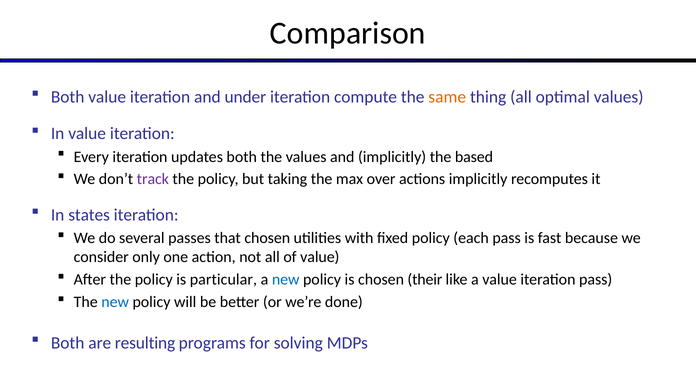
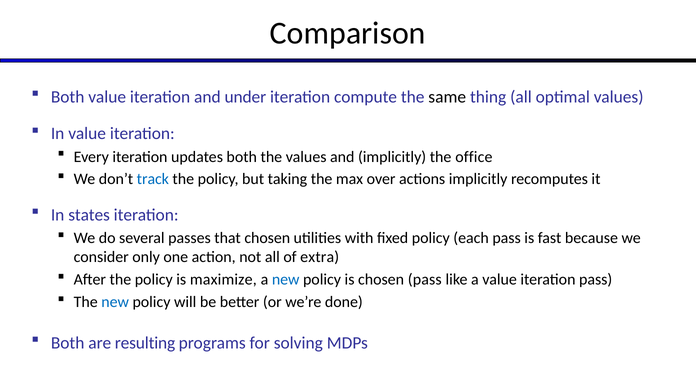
same colour: orange -> black (447, 97)
based: based -> office (474, 157)
track colour: purple -> blue (153, 179)
of value: value -> extra (320, 257)
particular: particular -> maximize (223, 279)
chosen their: their -> pass (425, 279)
